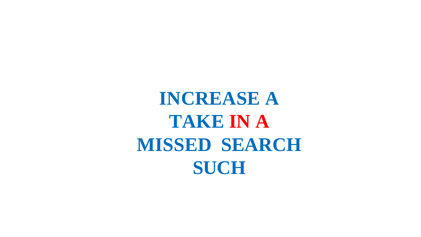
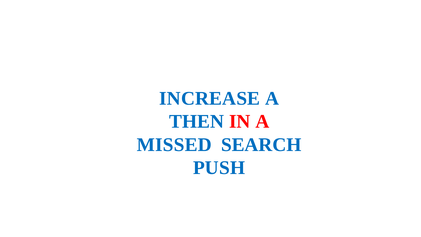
TAKE: TAKE -> THEN (197, 121)
SUCH: SUCH -> PUSH (219, 168)
